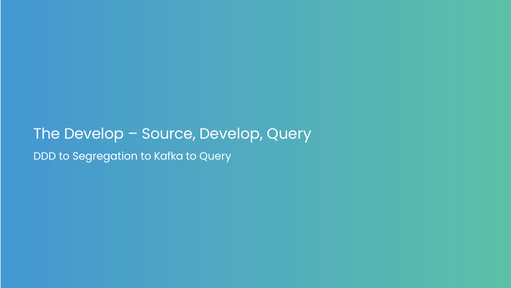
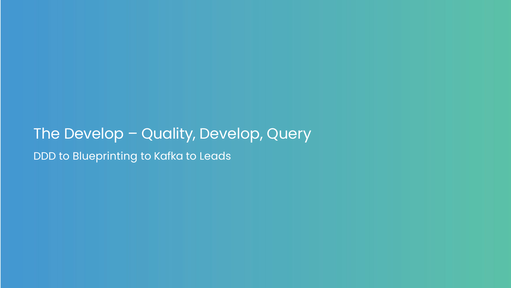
Source: Source -> Quality (169, 134)
Segregation: Segregation -> Blueprinting (105, 156)
to Query: Query -> Leads (215, 156)
